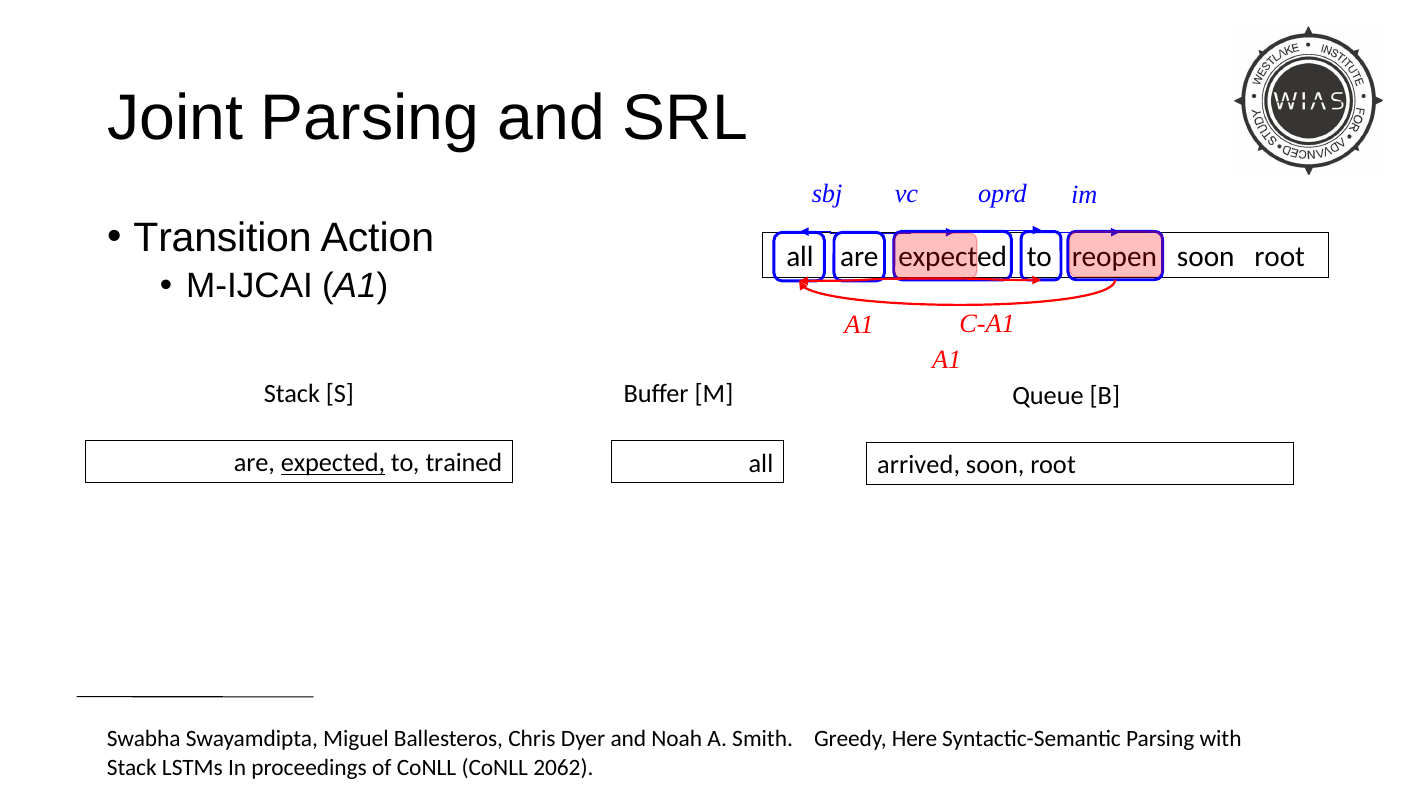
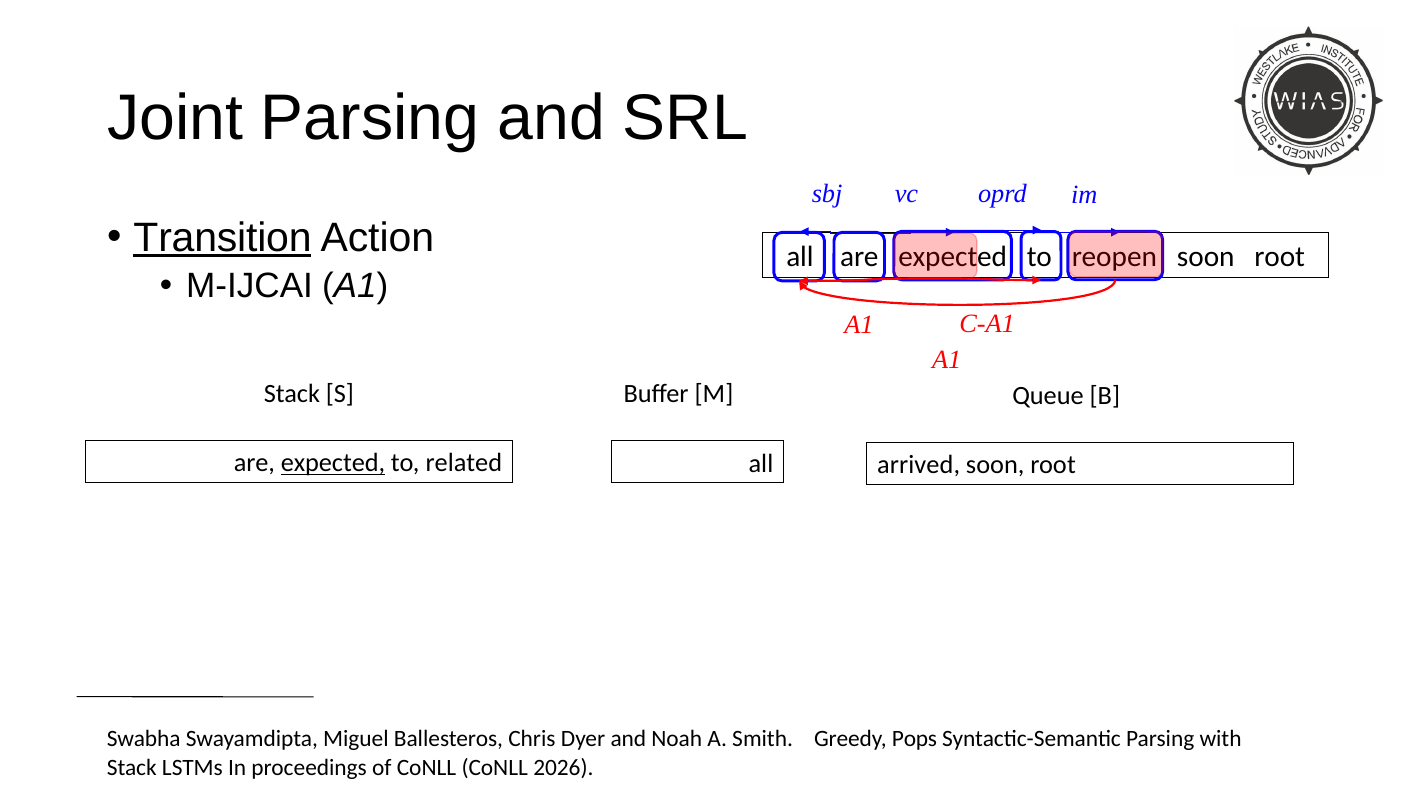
Transition underline: none -> present (223, 238)
trained: trained -> related (464, 463)
Here: Here -> Pops (915, 739)
2062: 2062 -> 2026 (563, 767)
